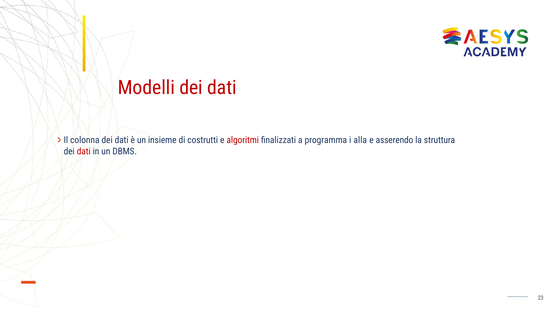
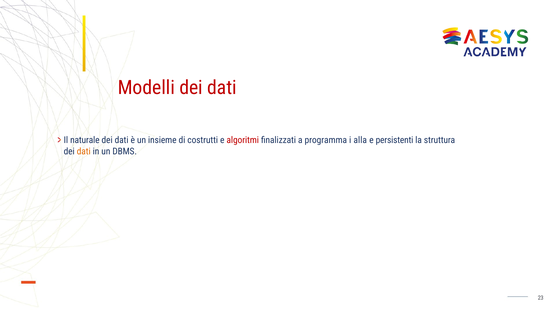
colonna: colonna -> naturale (85, 140)
asserendo: asserendo -> persistenti (395, 140)
dati colour: red -> orange (84, 151)
